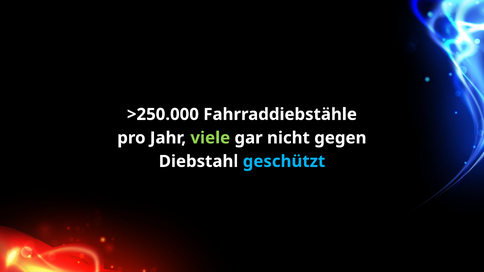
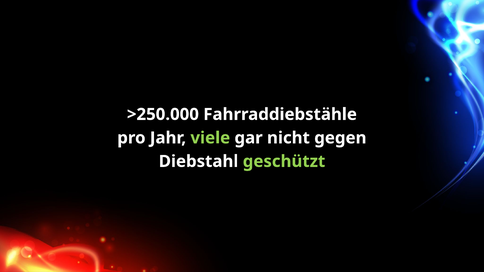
geschützt colour: light blue -> light green (284, 162)
